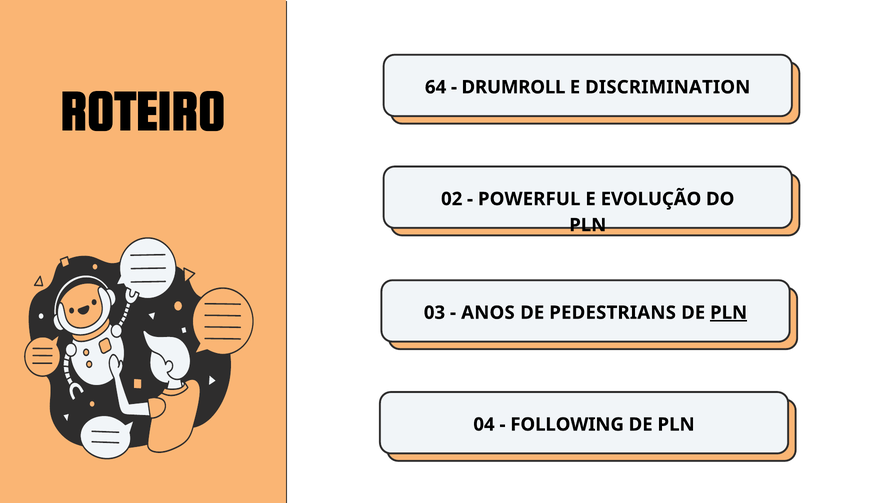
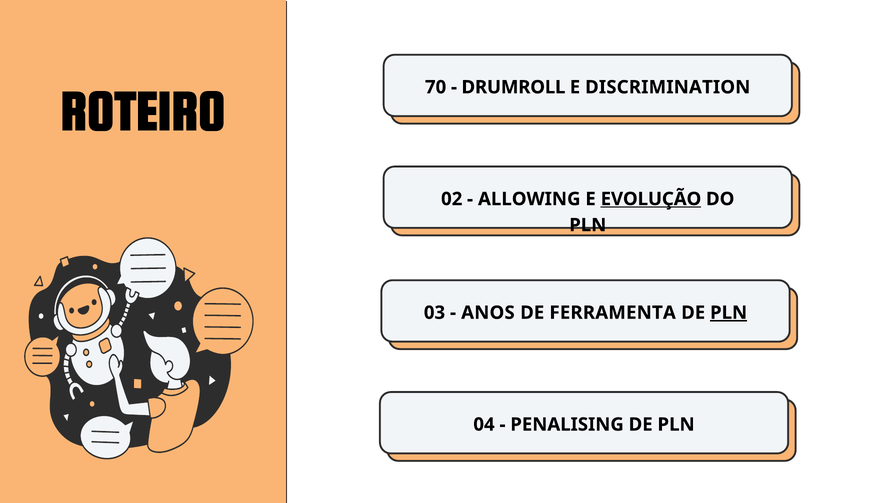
64: 64 -> 70 (436, 87)
POWERFUL: POWERFUL -> ALLOWING (529, 199)
EVOLUÇÃO underline: none -> present (651, 199)
PEDESTRIANS: PEDESTRIANS -> FERRAMENTA (613, 313)
FOLLOWING: FOLLOWING -> PENALISING (567, 424)
